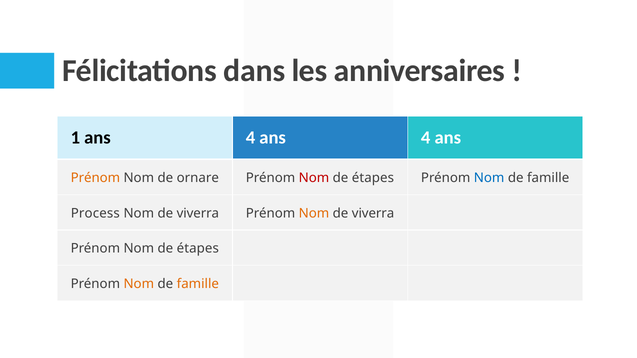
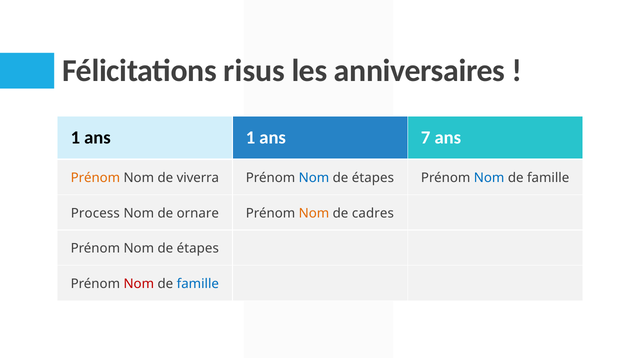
dans: dans -> risus (254, 71)
1 ans 4: 4 -> 1 (250, 138)
4: 4 -> 7 (426, 138)
ornare: ornare -> viverra (198, 178)
Nom colour: red -> blue (314, 178)
viverra: viverra -> ornare (198, 213)
viverra: viverra -> cadres (373, 213)
Nom colour: orange -> red (139, 284)
famille colour: orange -> blue (198, 284)
